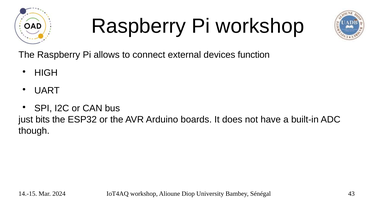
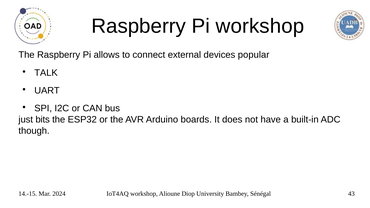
function: function -> popular (254, 55)
HIGH: HIGH -> TALK (46, 73)
